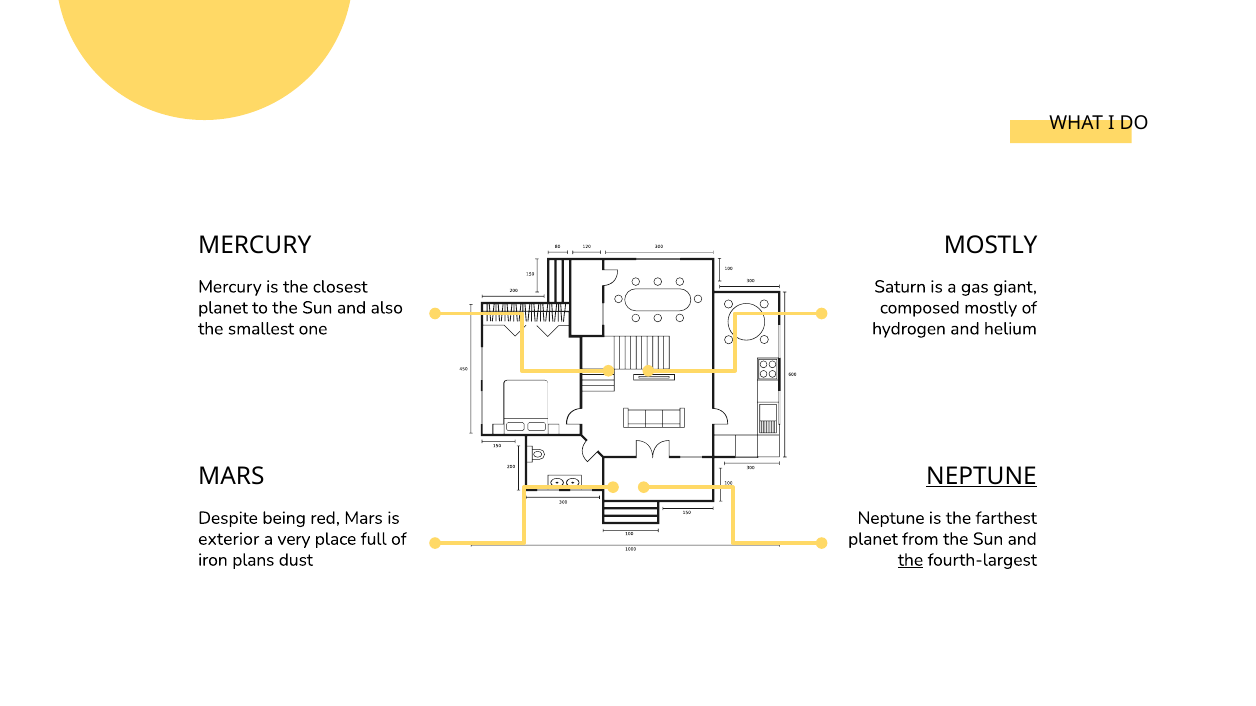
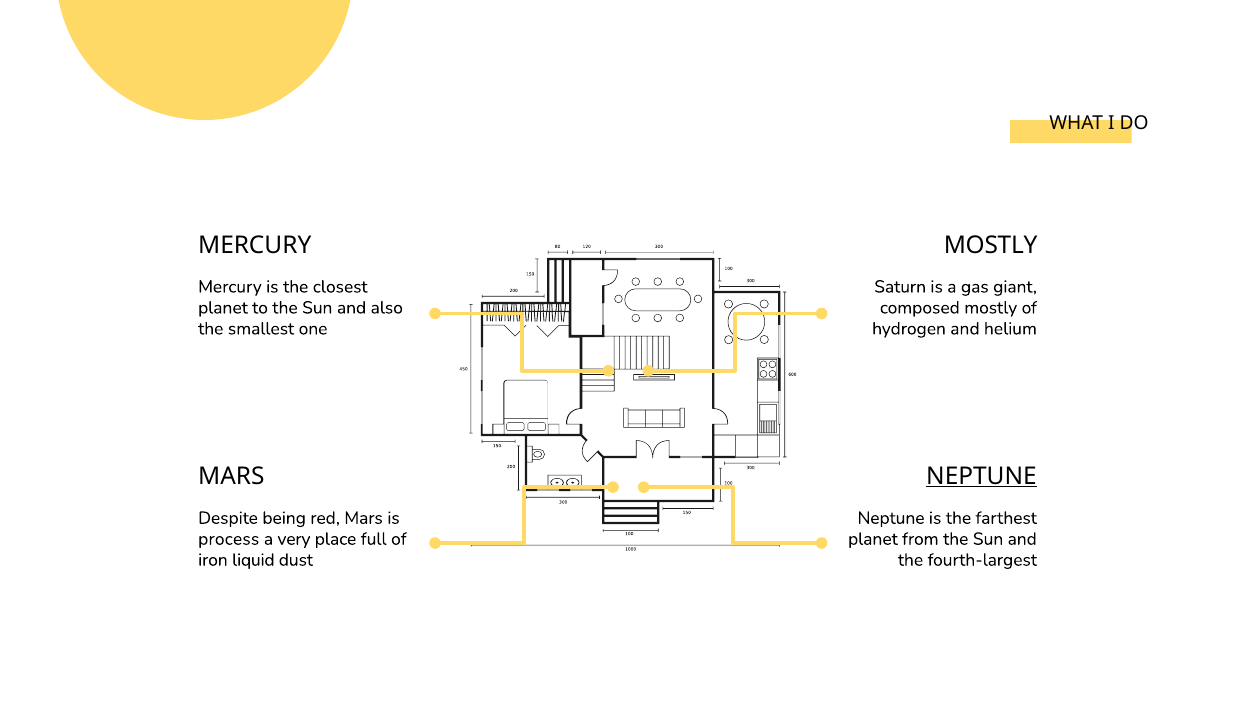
exterior: exterior -> process (229, 539)
plans: plans -> liquid (253, 560)
the underline: present -> none (911, 560)
